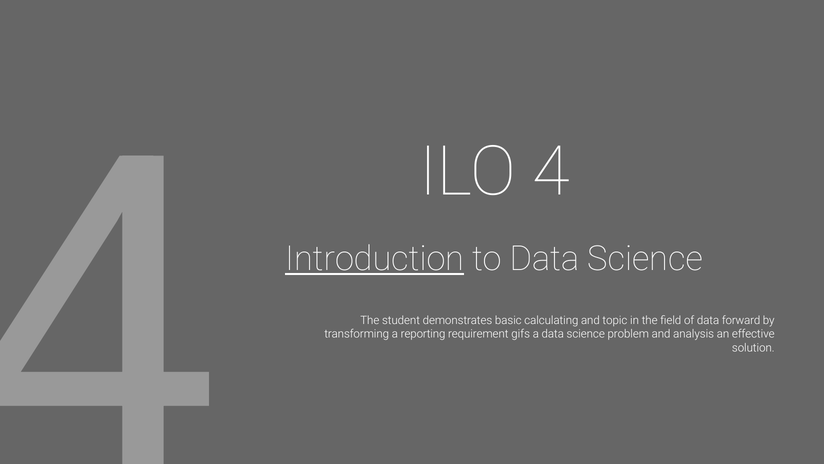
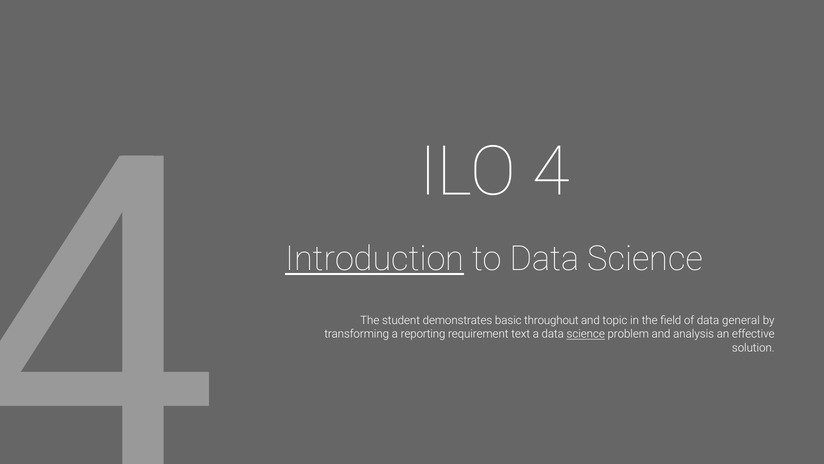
calculating: calculating -> throughout (551, 320)
forward: forward -> general (741, 320)
gifs: gifs -> text (521, 334)
science underline: none -> present (586, 334)
